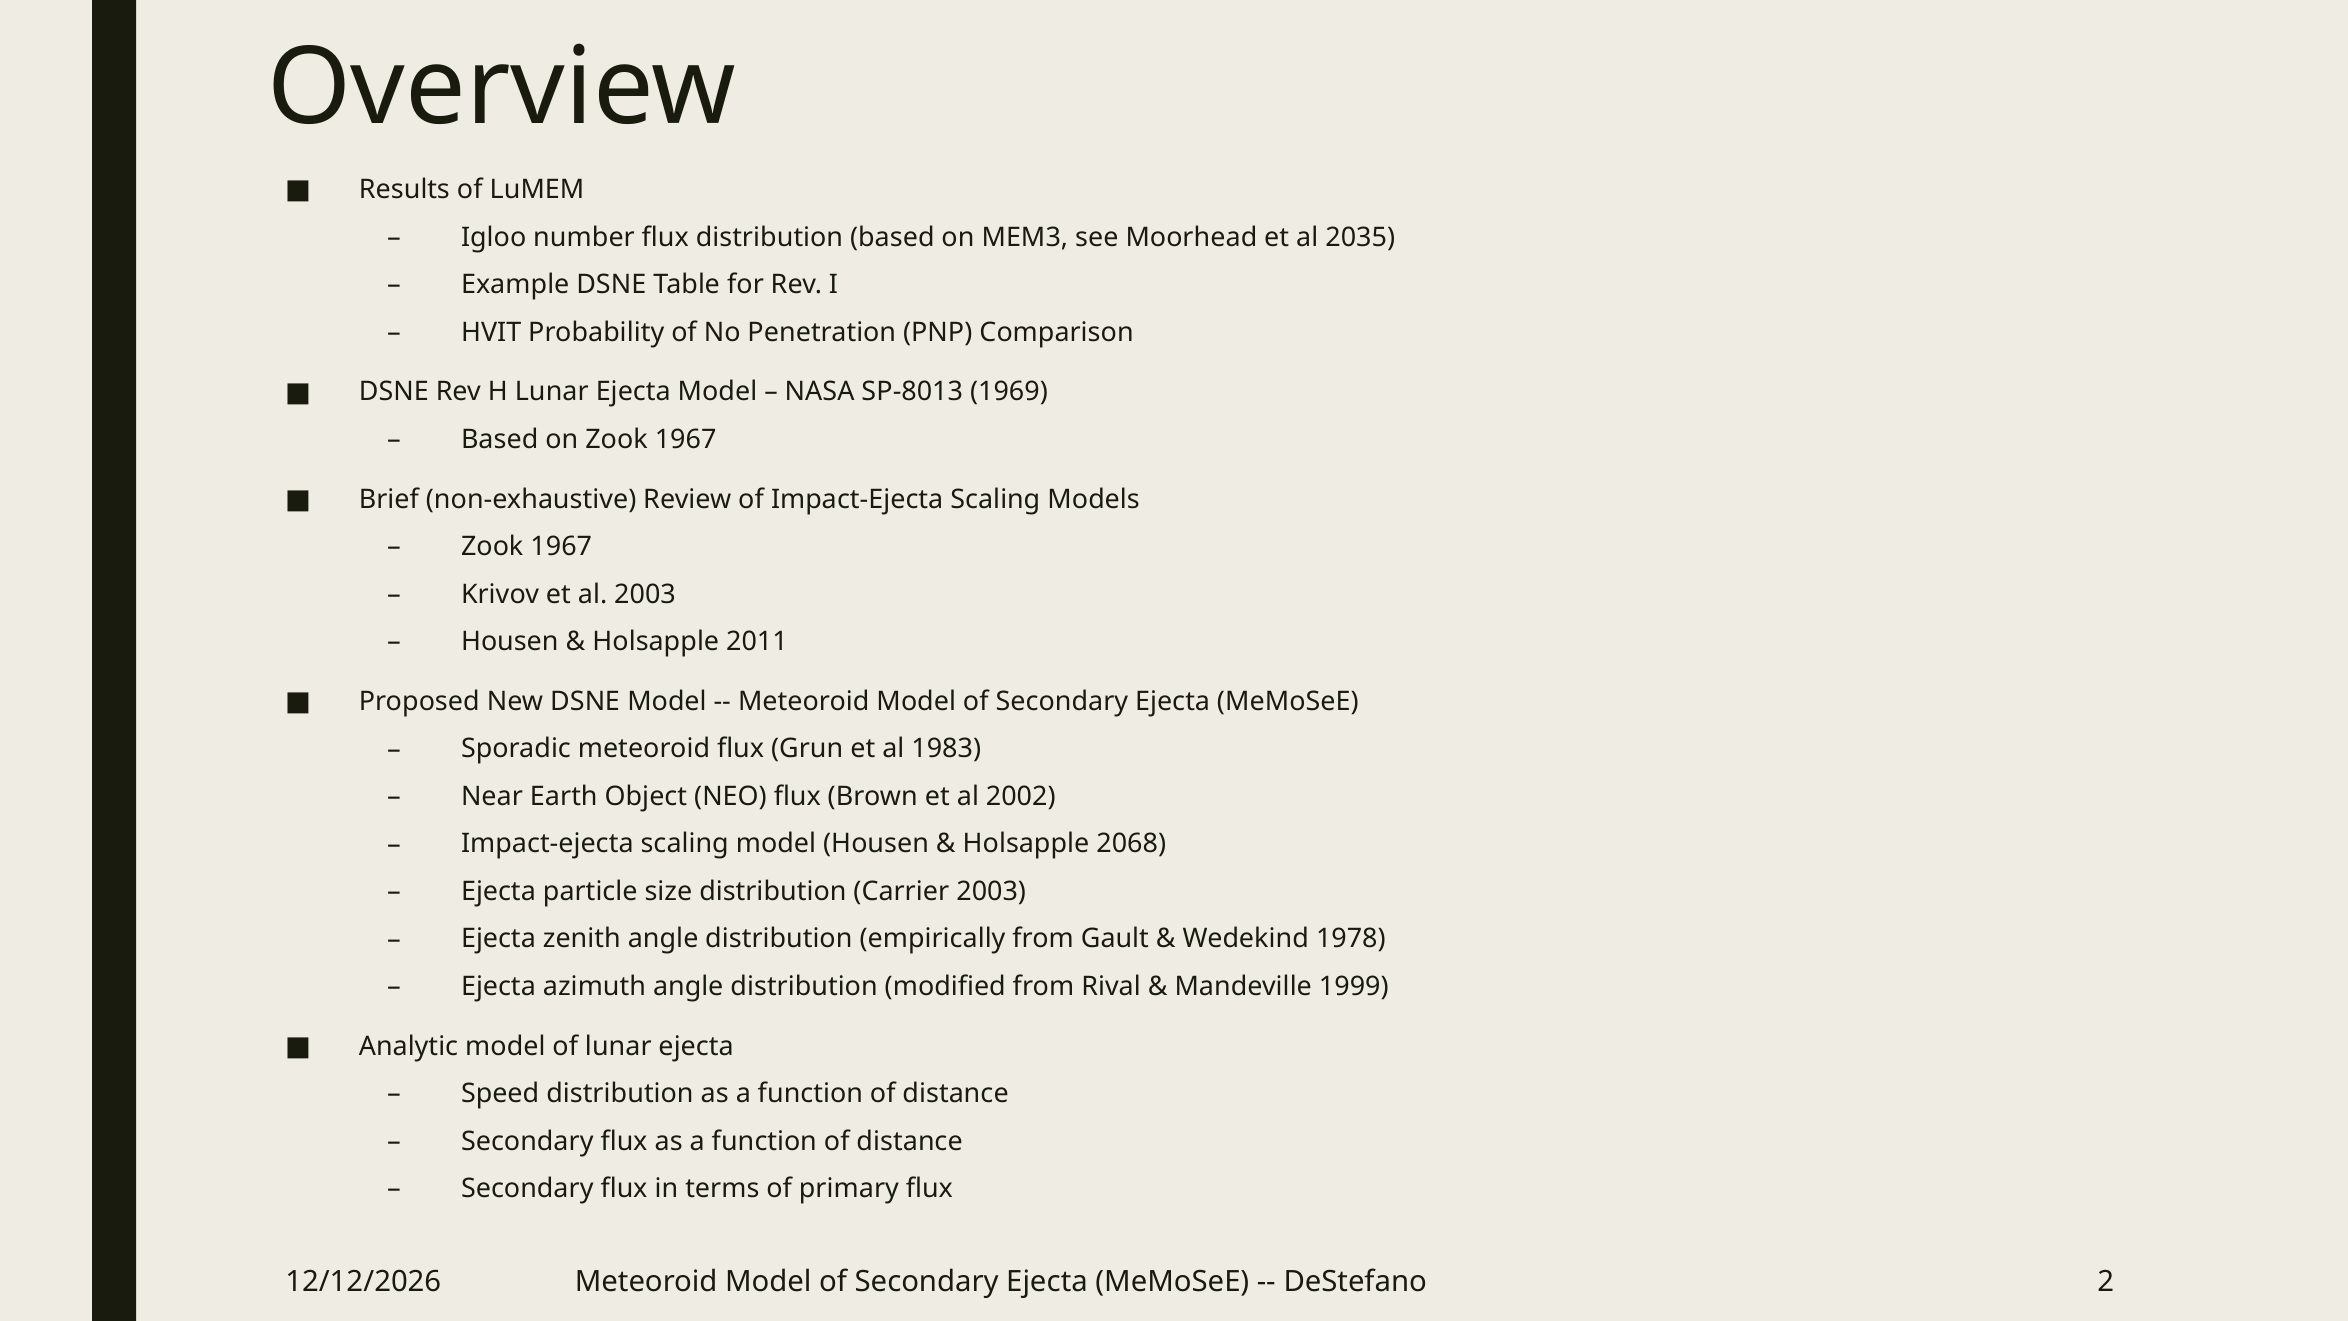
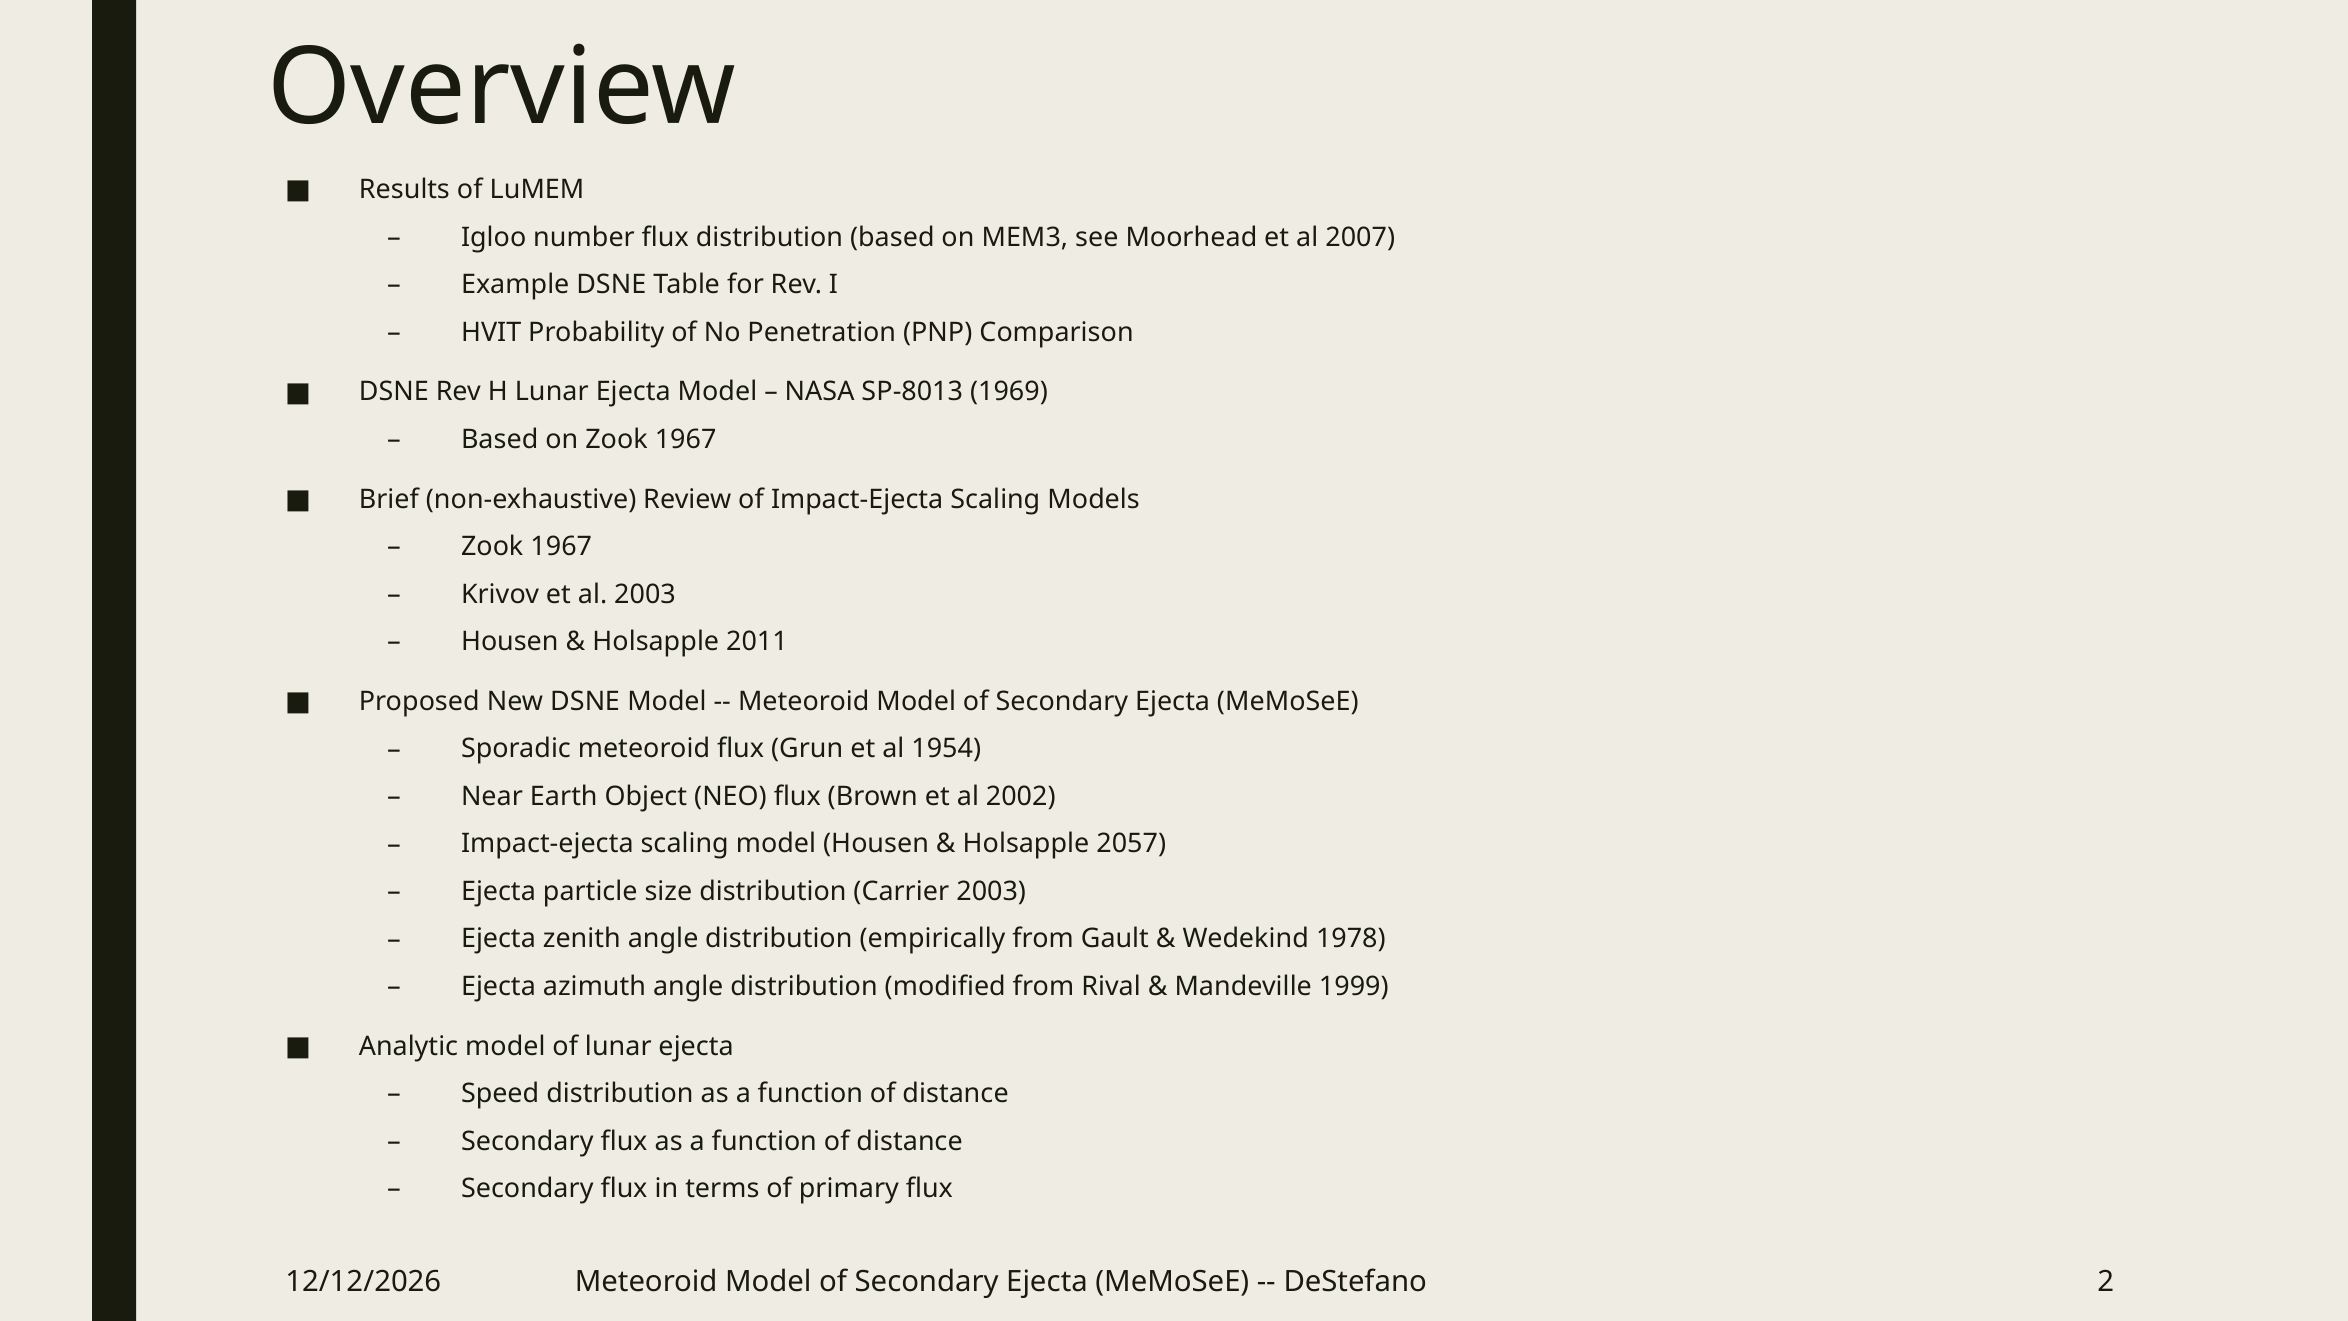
2035: 2035 -> 2007 (1360, 237)
1983: 1983 -> 1954 (946, 749)
2068: 2068 -> 2057 (1131, 844)
